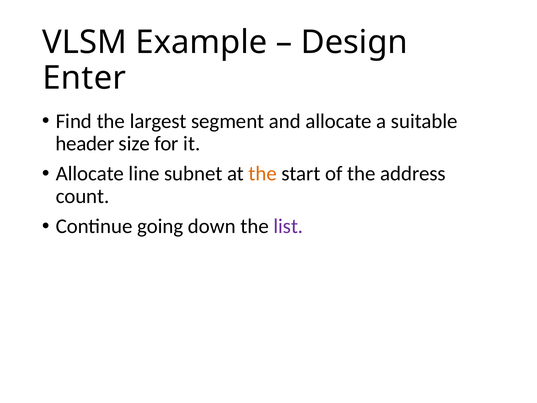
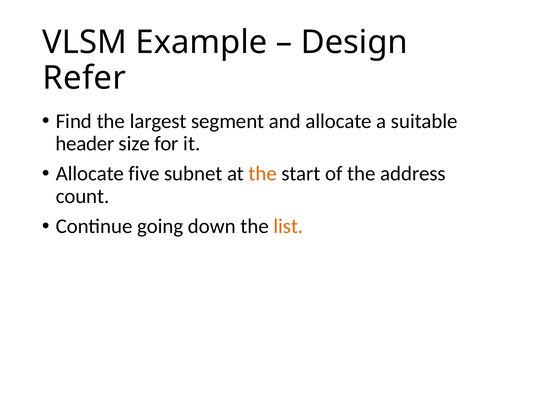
Enter: Enter -> Refer (84, 78)
line: line -> five (144, 174)
list colour: purple -> orange (288, 226)
